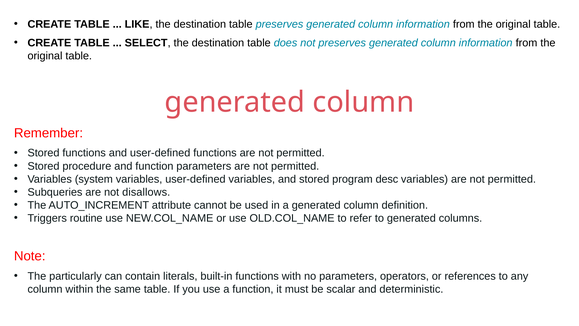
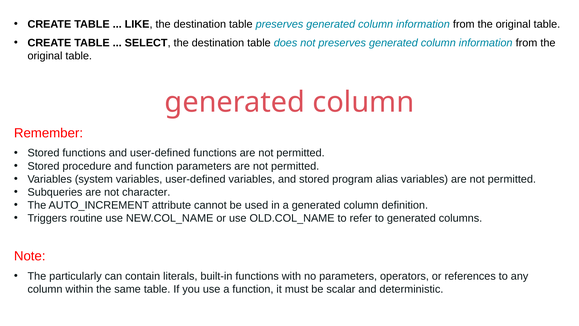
desc: desc -> alias (387, 179)
disallows: disallows -> character (146, 192)
